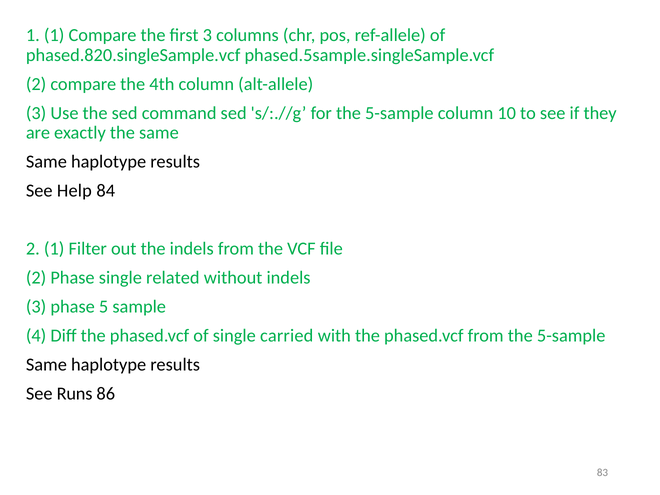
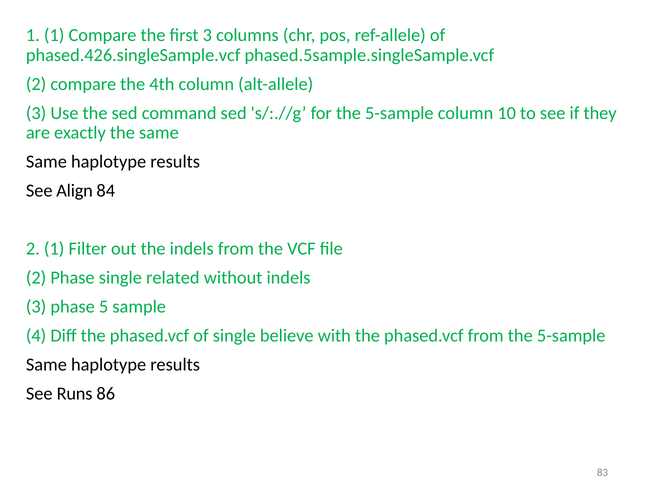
phased.820.singleSample.vcf: phased.820.singleSample.vcf -> phased.426.singleSample.vcf (133, 55)
Help: Help -> Align (75, 191)
carried: carried -> believe (287, 336)
